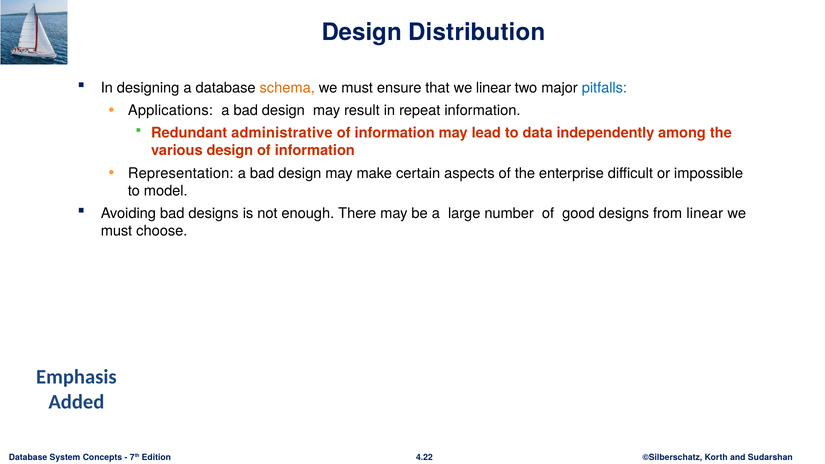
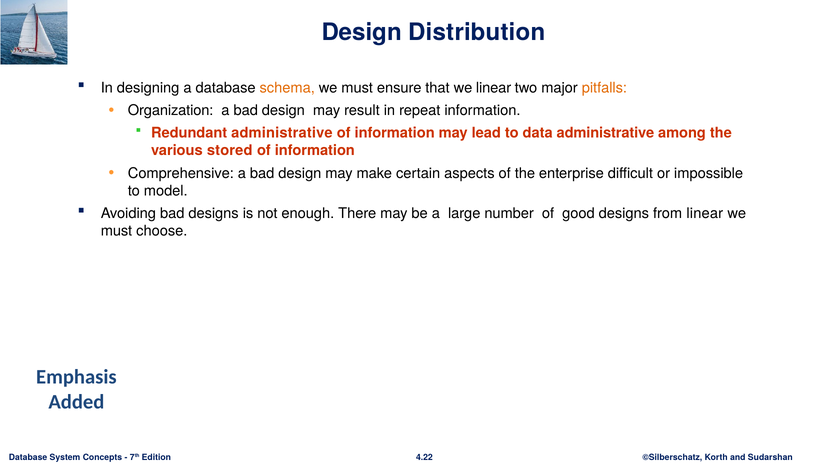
pitfalls colour: blue -> orange (604, 88)
Applications: Applications -> Organization (171, 110)
data independently: independently -> administrative (605, 133)
various design: design -> stored (230, 151)
Representation: Representation -> Comprehensive (181, 173)
